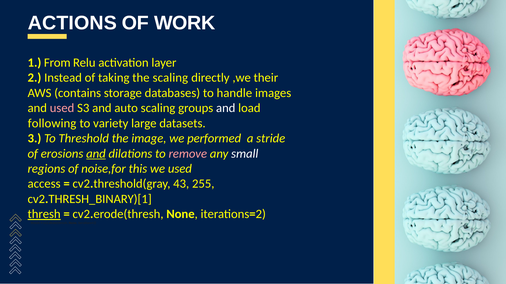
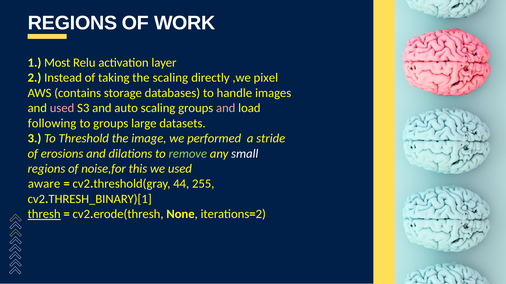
ACTIONS: ACTIONS -> REGIONS (73, 23)
From: From -> Most (57, 63)
their: their -> pixel (266, 78)
and colour: white -> pink (226, 108)
to variety: variety -> groups (111, 124)
and underline: present -> none (96, 154)
remove colour: pink -> light green (188, 154)
access: access -> aware (44, 184)
43: 43 -> 44 (181, 184)
